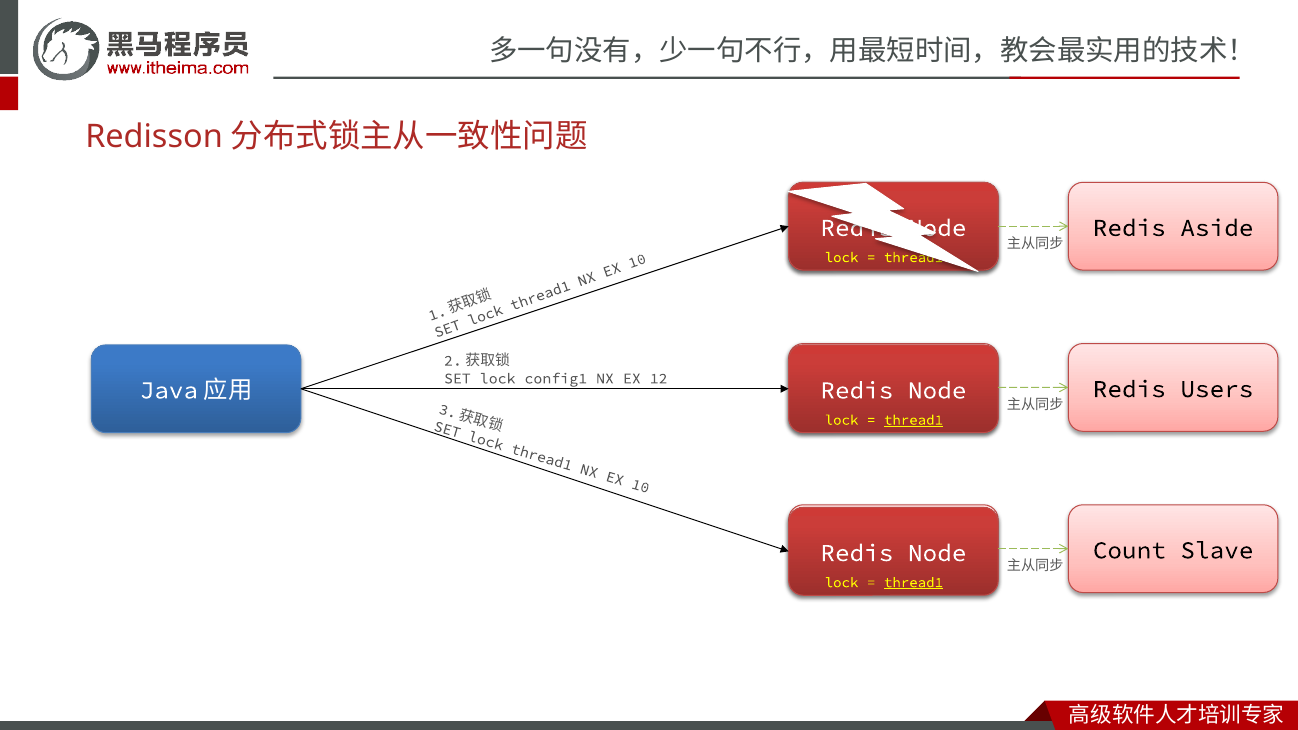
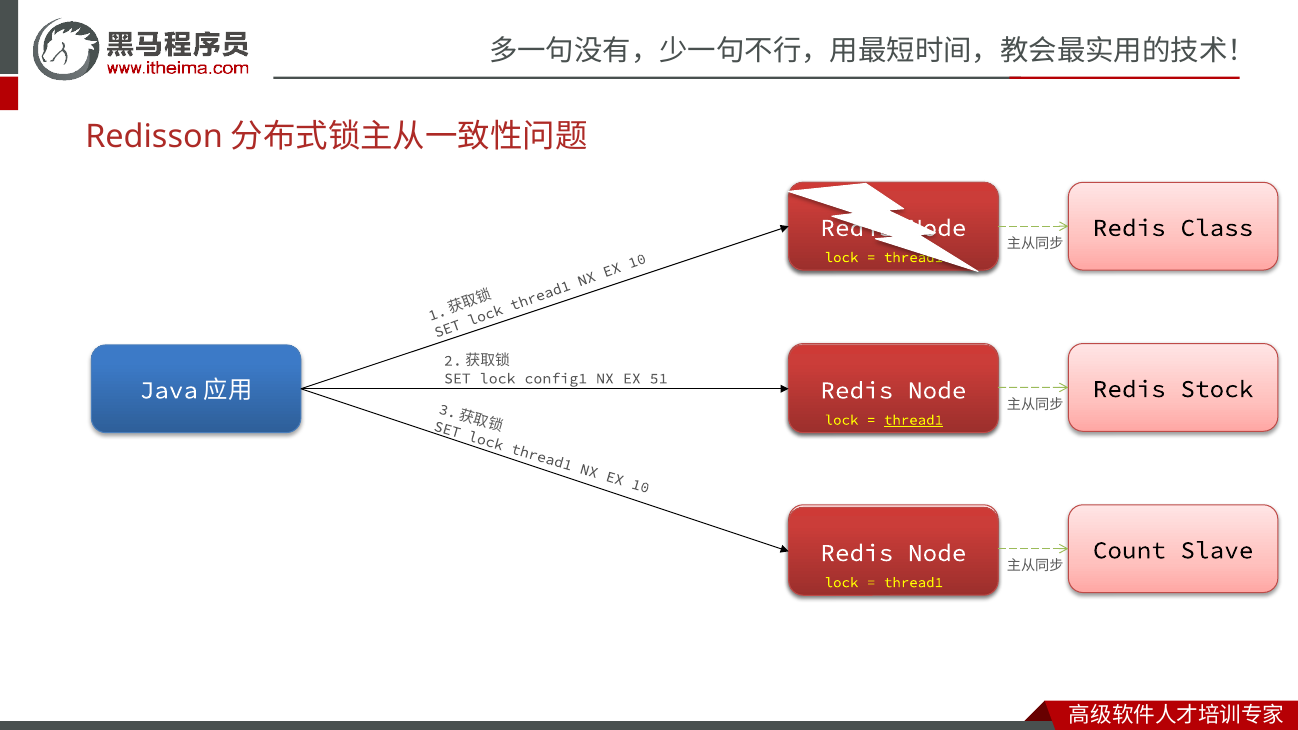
Aside: Aside -> Class (1217, 228)
12: 12 -> 51 (659, 379)
Users: Users -> Stock (1217, 389)
thread1 underline: present -> none (913, 583)
